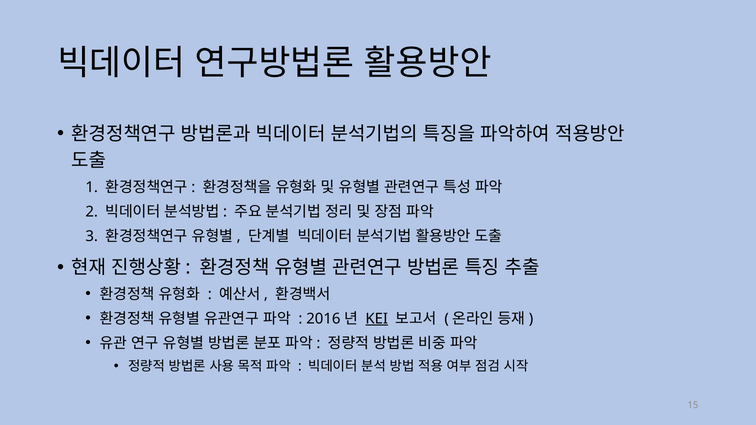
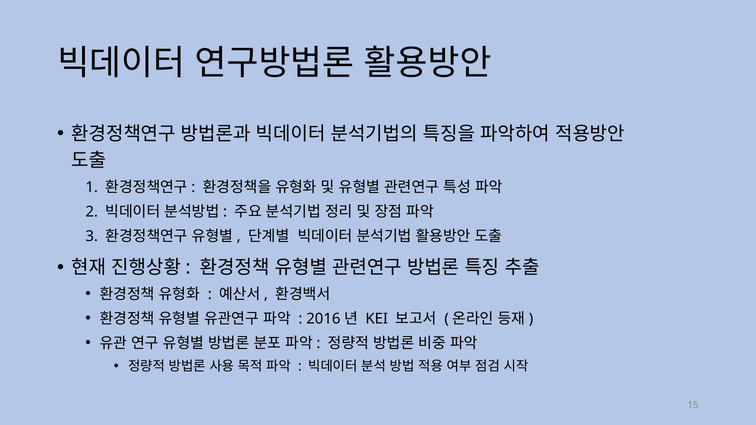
KEI underline: present -> none (377, 319)
